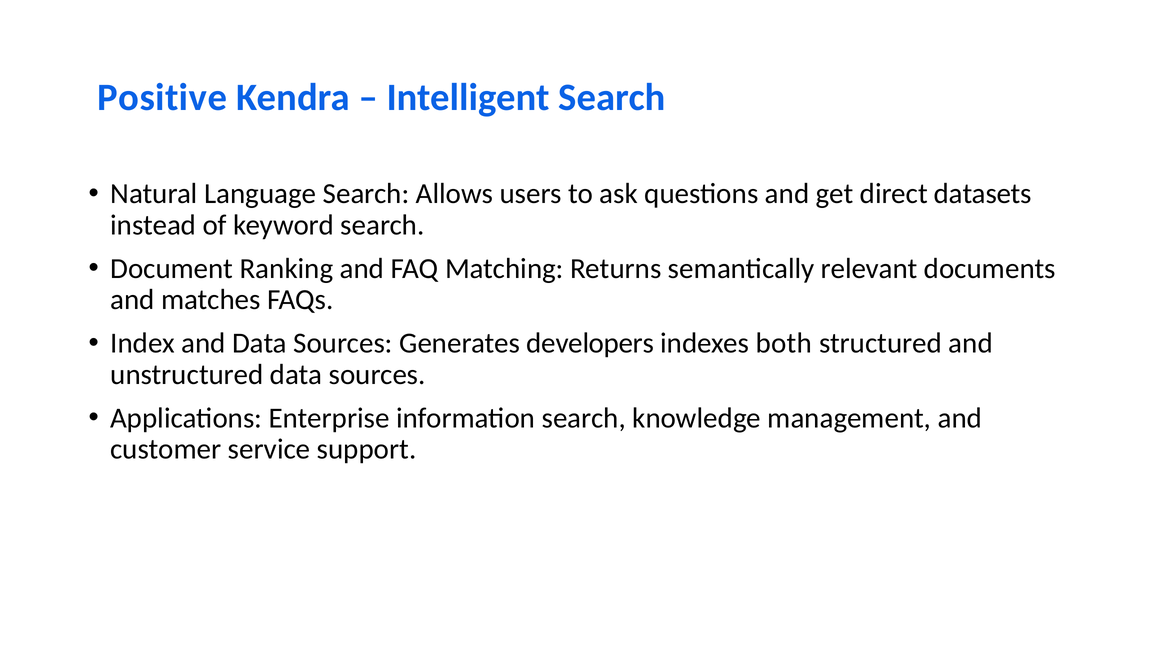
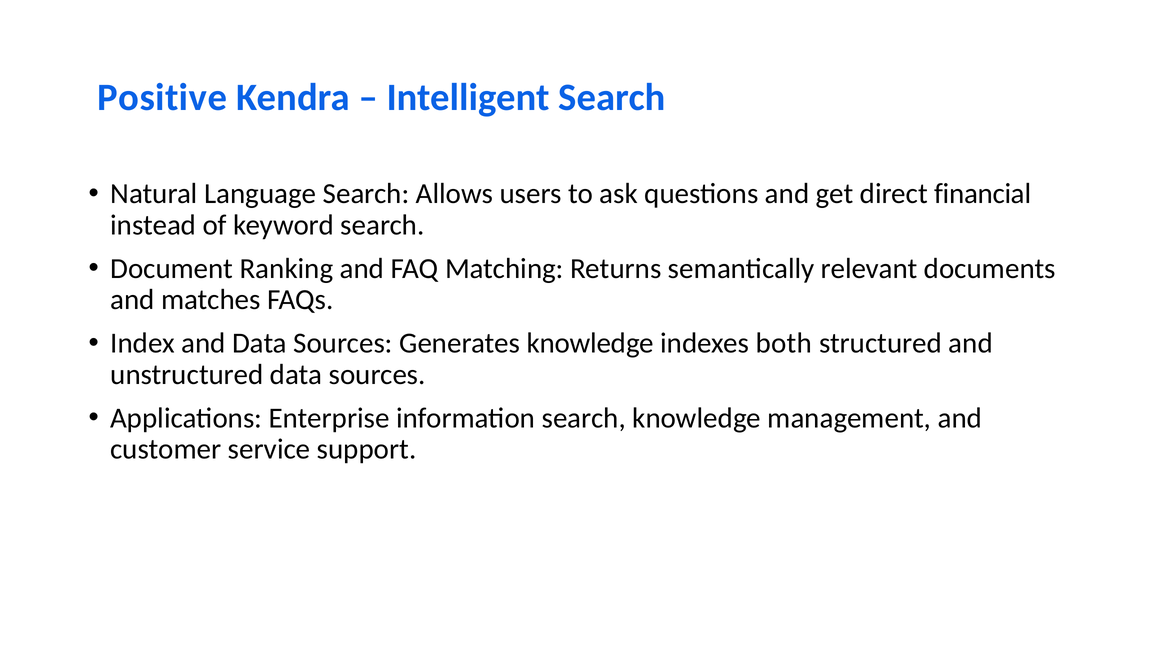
datasets: datasets -> financial (983, 194)
Generates developers: developers -> knowledge (590, 343)
